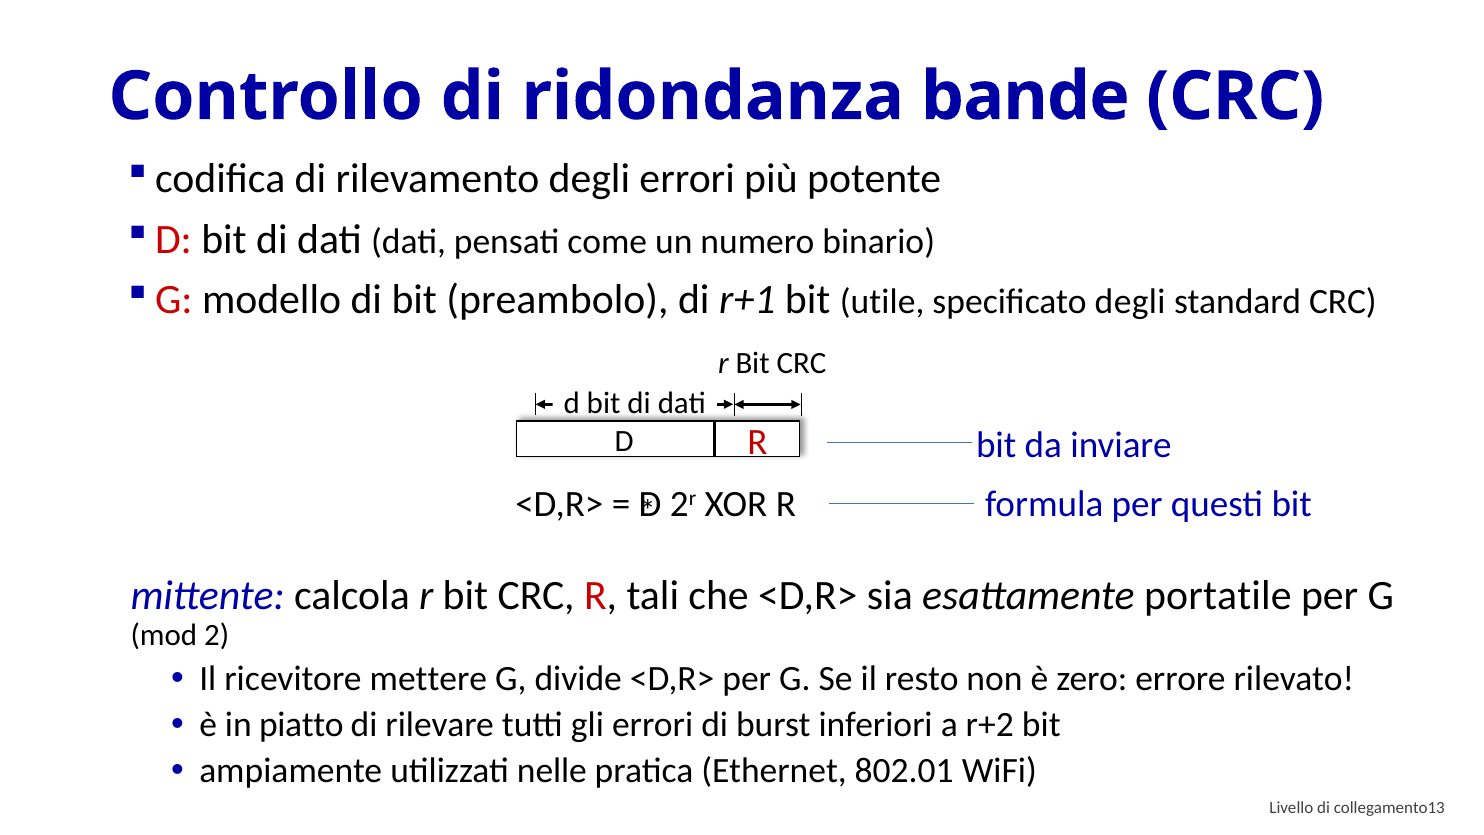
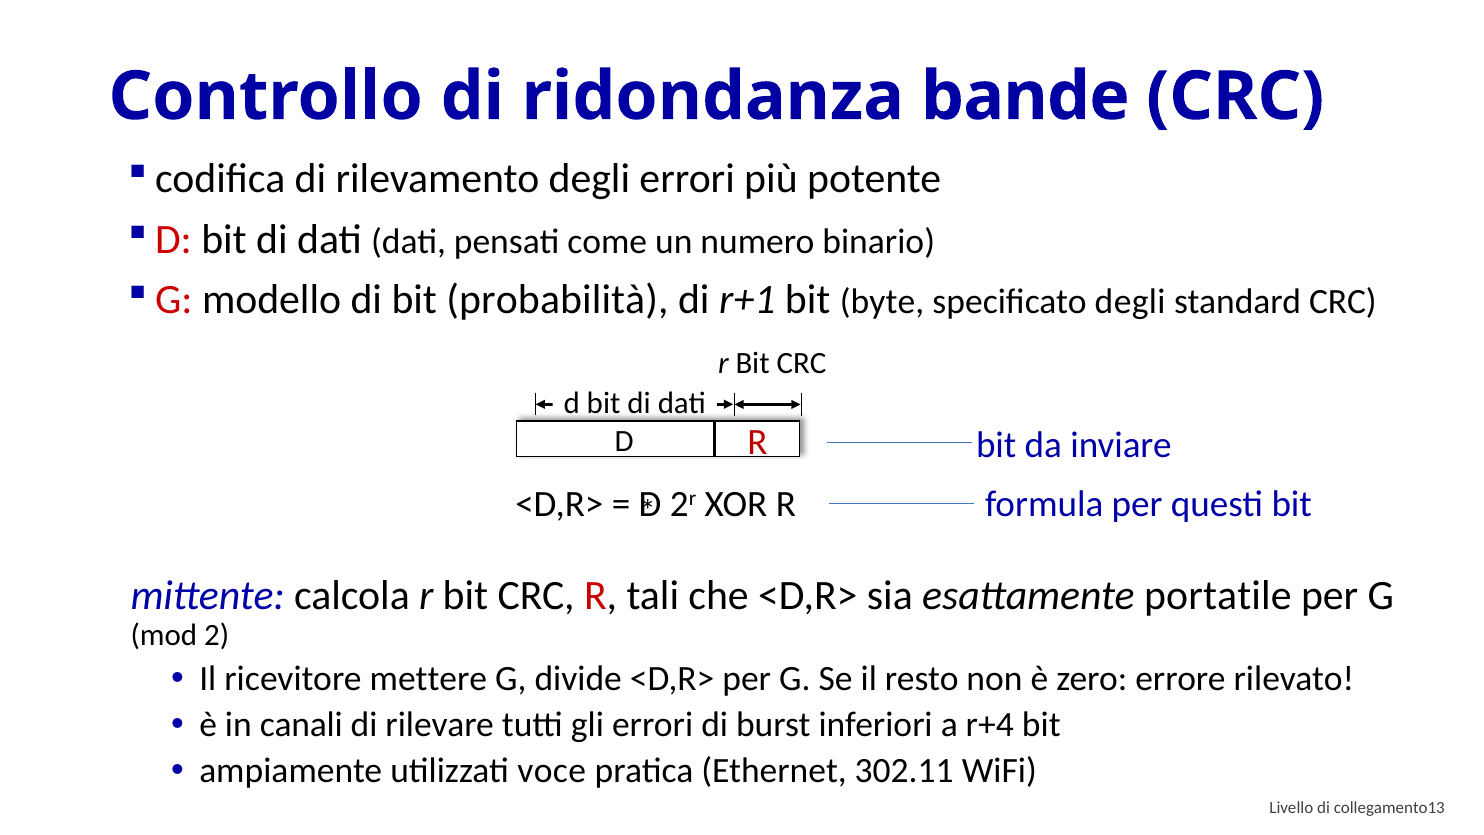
preambolo: preambolo -> probabilità (557, 300)
utile: utile -> byte (882, 302)
piatto: piatto -> canali (301, 725)
r+2: r+2 -> r+4 (990, 725)
nelle: nelle -> voce (552, 771)
802.01: 802.01 -> 302.11 (904, 771)
